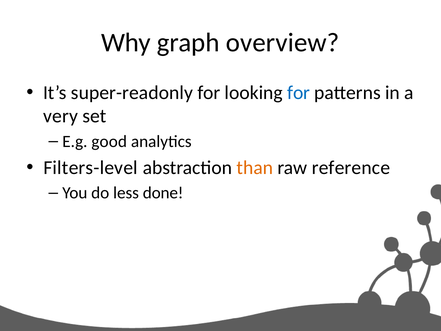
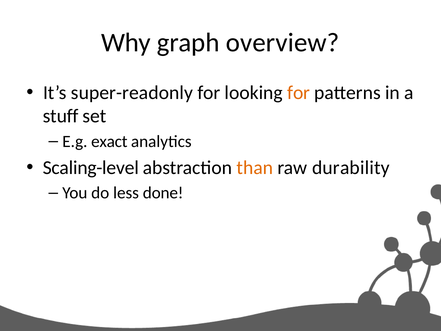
for colour: blue -> orange (299, 93)
very: very -> stuff (61, 116)
good: good -> exact (109, 141)
Filters-level: Filters-level -> Scaling-level (91, 168)
reference: reference -> durability (351, 168)
